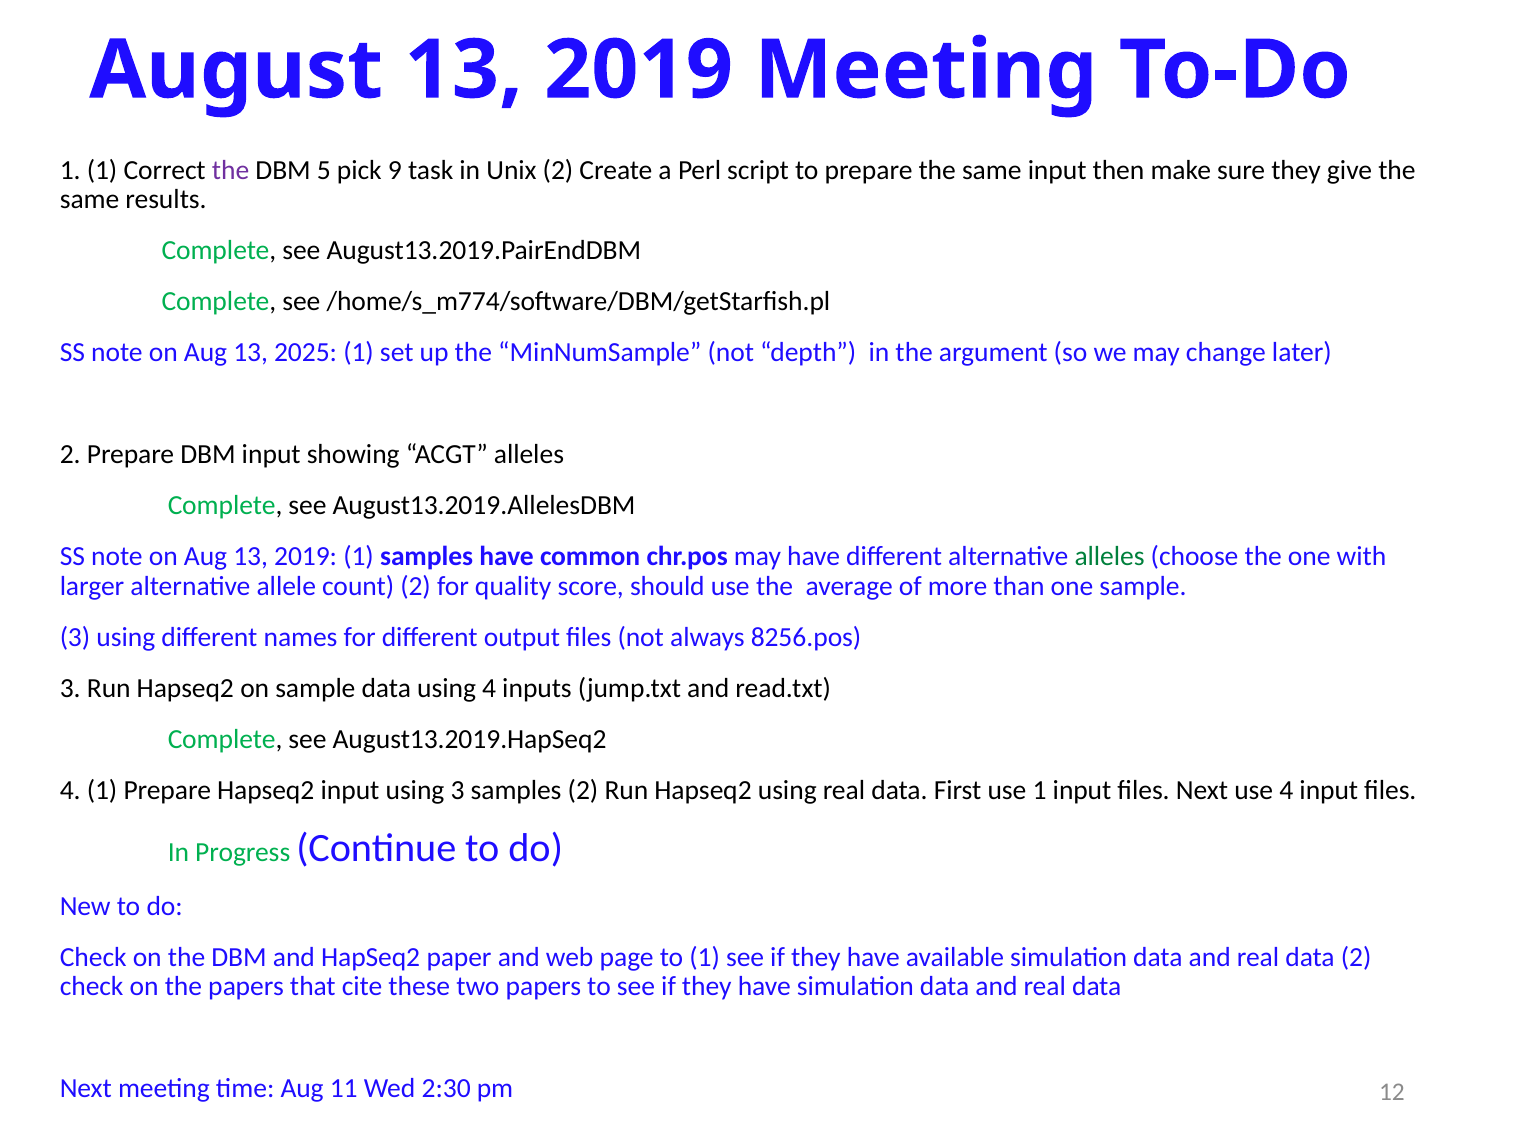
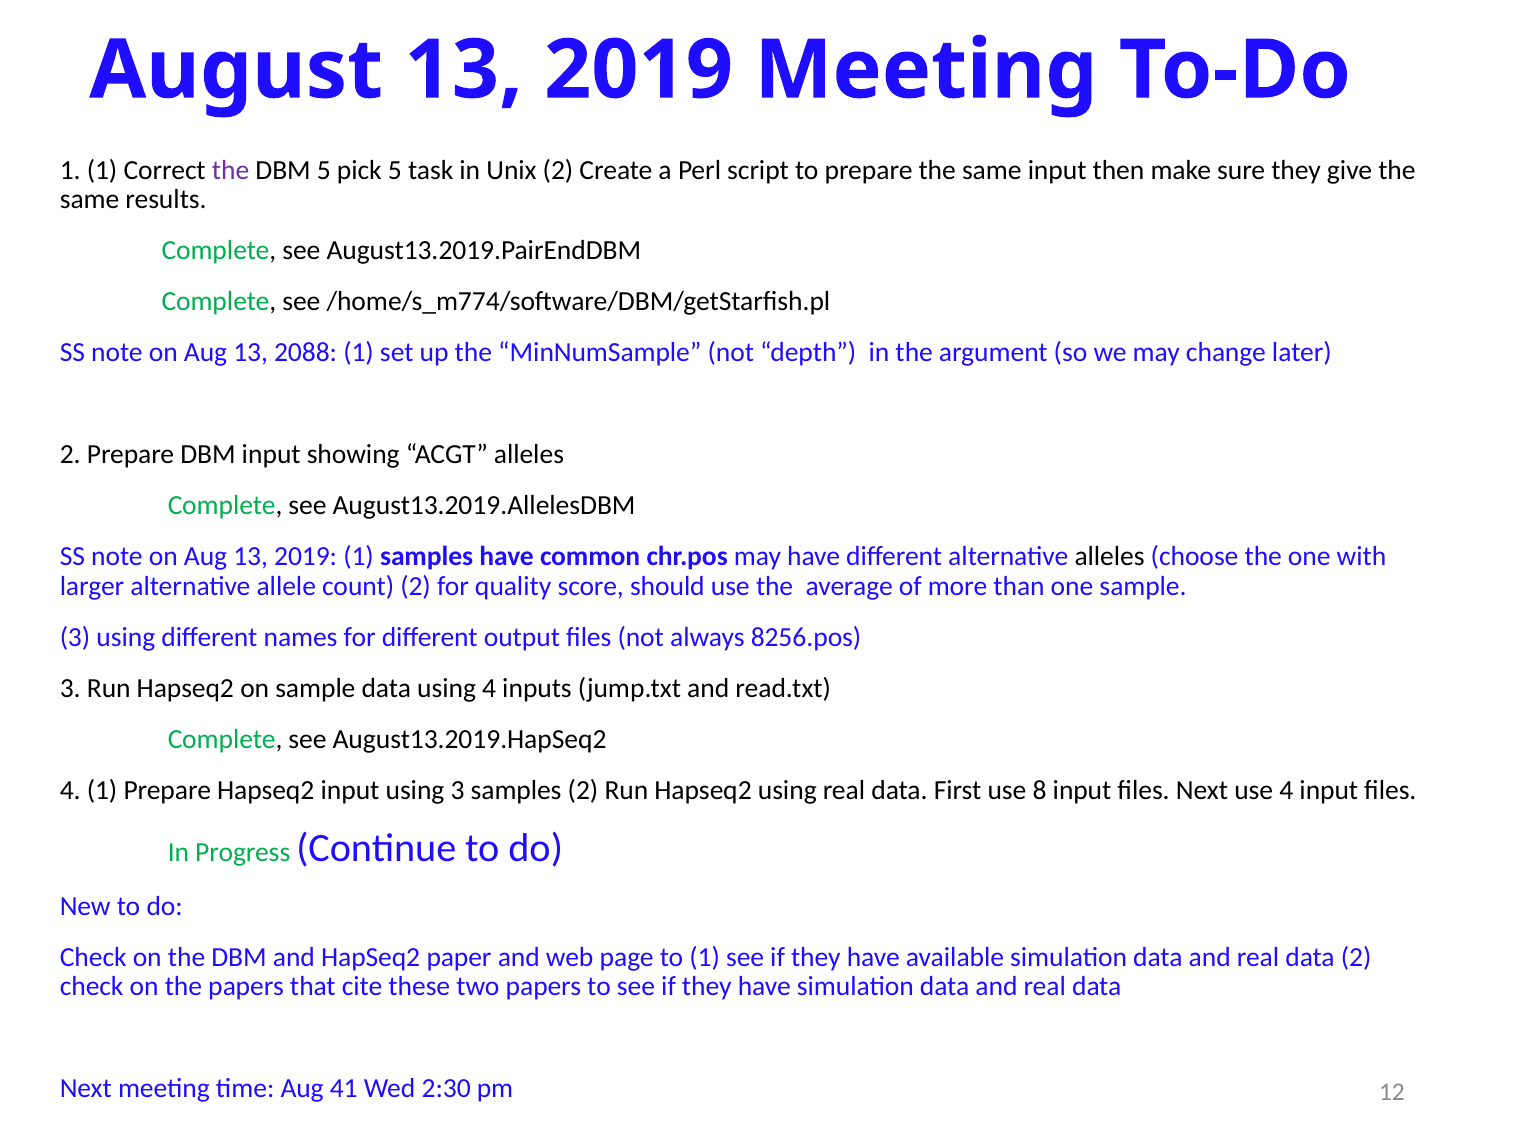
pick 9: 9 -> 5 (395, 170)
2025: 2025 -> 2088 (306, 353)
alleles colour: green -> black (1110, 556)
use 1: 1 -> 8 (1040, 790)
11: 11 -> 41 (344, 1088)
